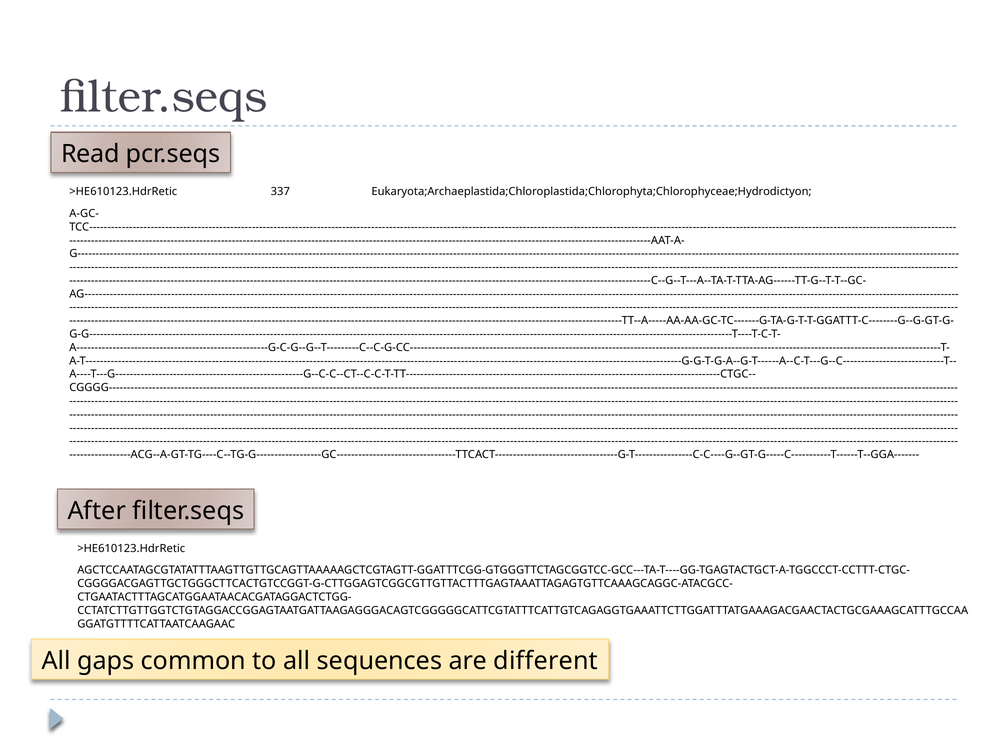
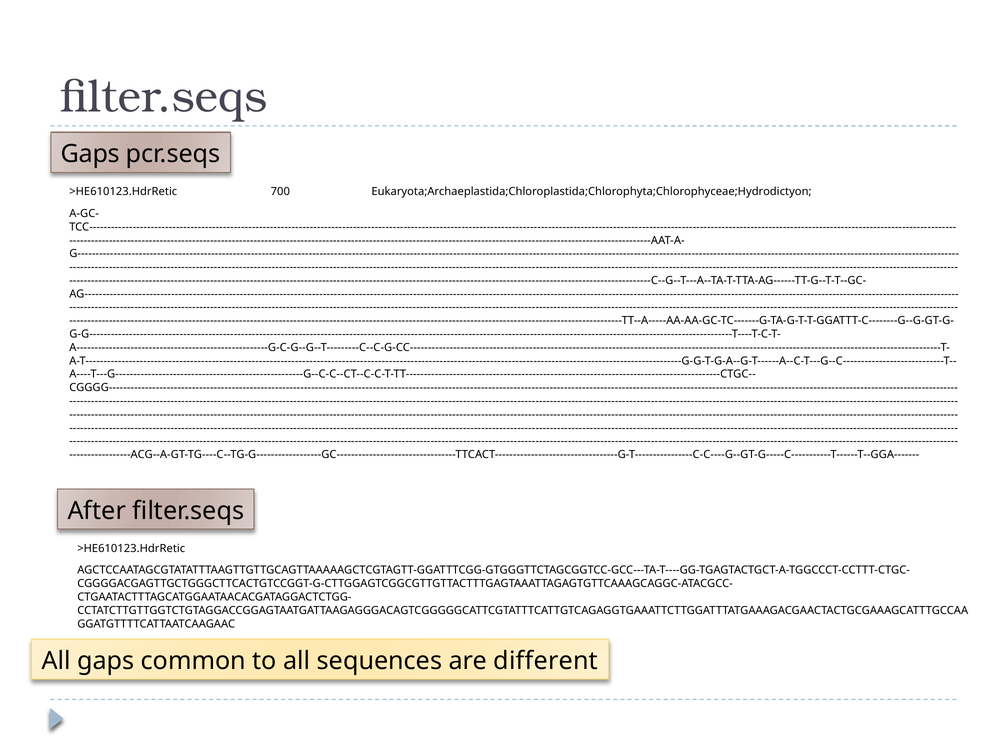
Read: Read -> Gaps (90, 154)
337: 337 -> 700 (280, 192)
